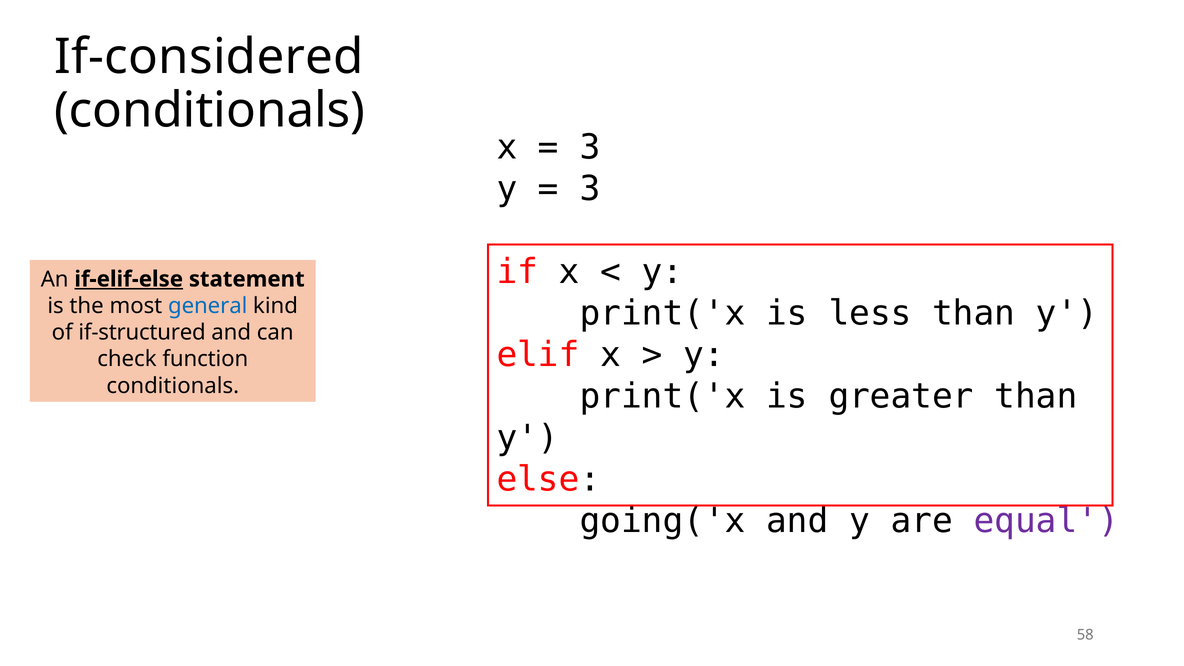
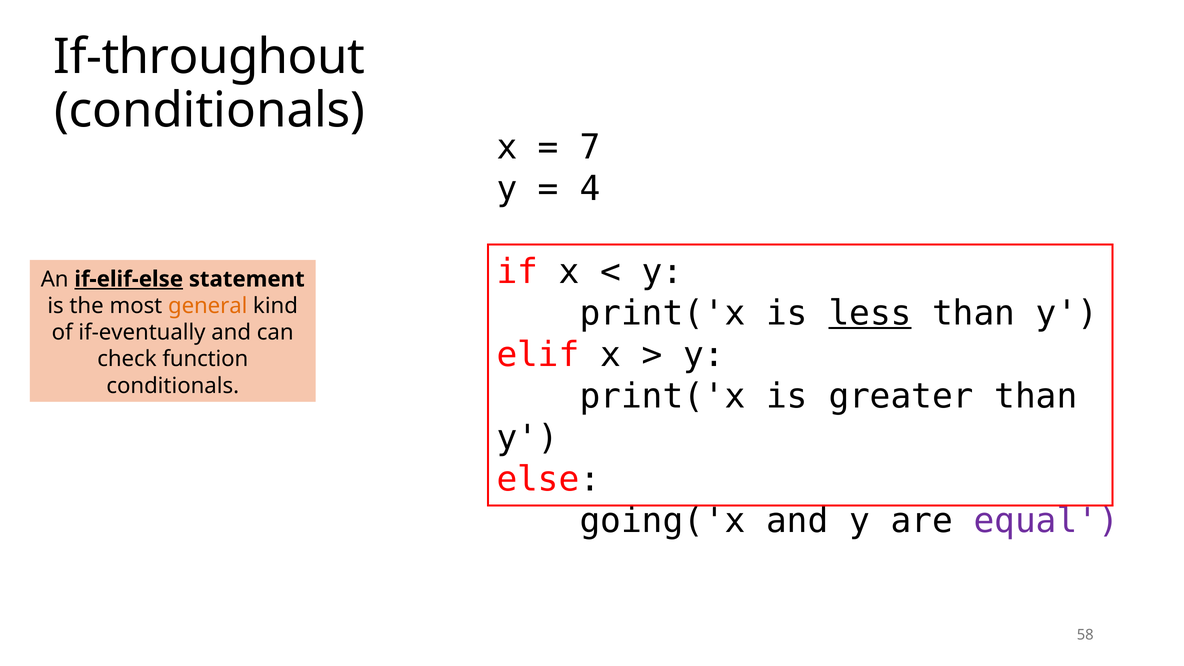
If-considered: If-considered -> If-throughout (209, 57)
3: 3 -> 7 (590, 147)
3: 3 -> 4 (590, 189)
less underline: none -> present (870, 313)
general colour: blue -> orange (208, 306)
if-structured: if-structured -> if-eventually (142, 332)
